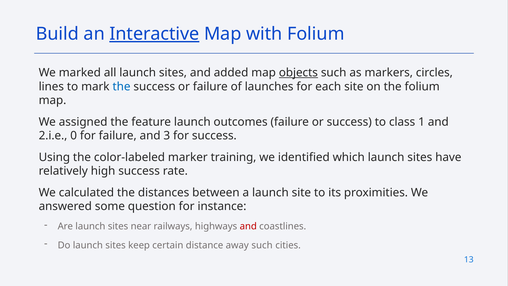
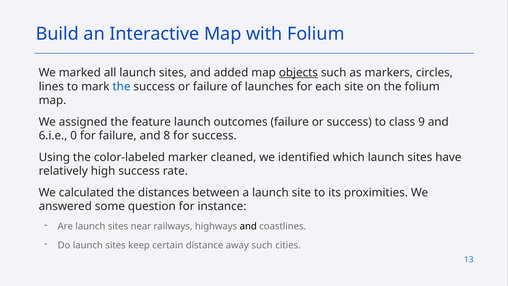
Interactive underline: present -> none (154, 34)
1: 1 -> 9 (422, 122)
2.i.e: 2.i.e -> 6.i.e (53, 136)
3: 3 -> 8 (167, 136)
training: training -> cleaned (233, 157)
and colour: red -> black (248, 226)
